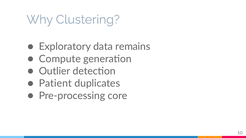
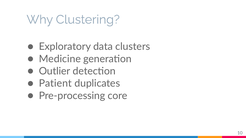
remains: remains -> clusters (133, 47)
Compute: Compute -> Medicine (60, 59)
